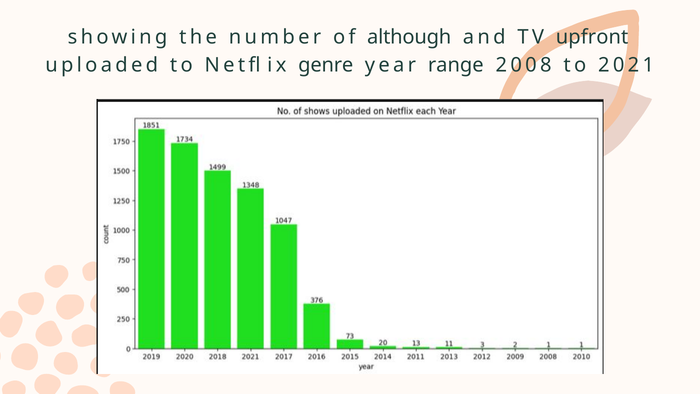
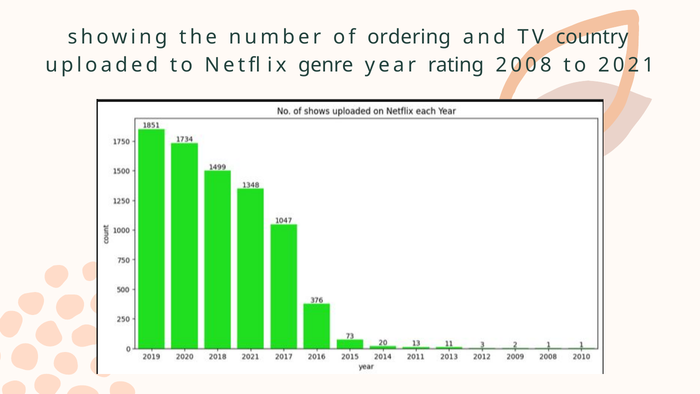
although: although -> ordering (409, 37)
upfront: upfront -> country (592, 37)
range: range -> rating (456, 65)
